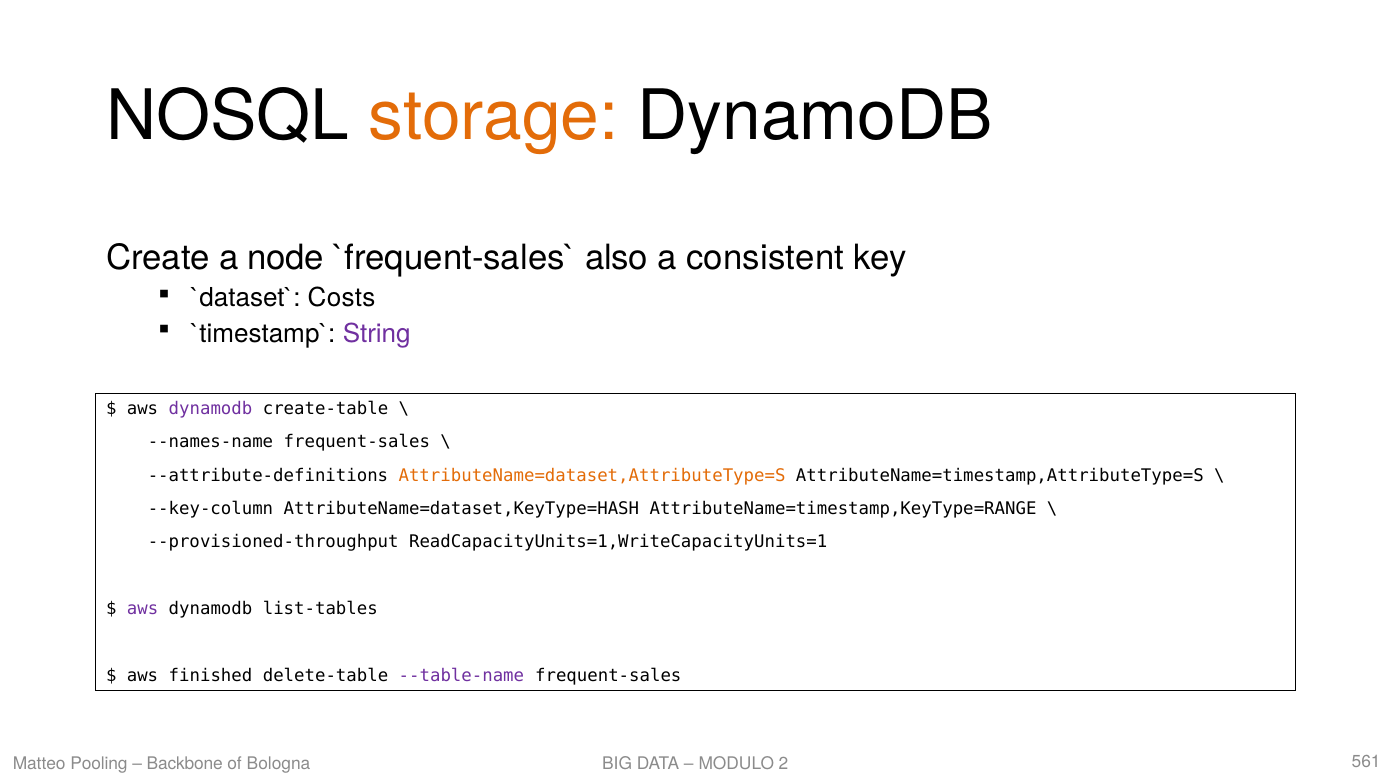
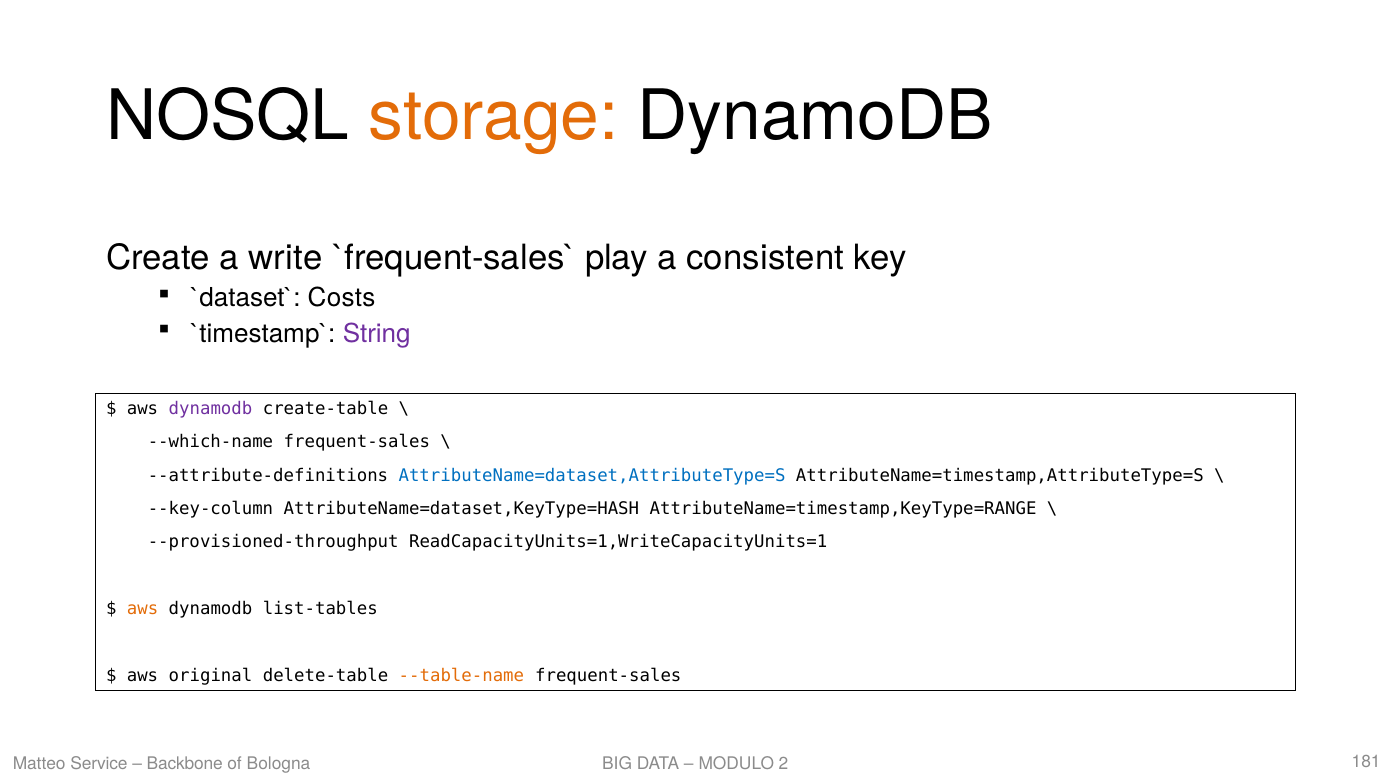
node: node -> write (286, 258)
also: also -> play (617, 258)
--names-name: --names-name -> --which-name (210, 442)
AttributeName=dataset,AttributeType=S colour: orange -> blue (592, 475)
aws colour: purple -> orange (143, 608)
finished: finished -> original (211, 675)
--table-name colour: purple -> orange (461, 675)
Pooling: Pooling -> Service (99, 763)
561: 561 -> 181 (1366, 761)
